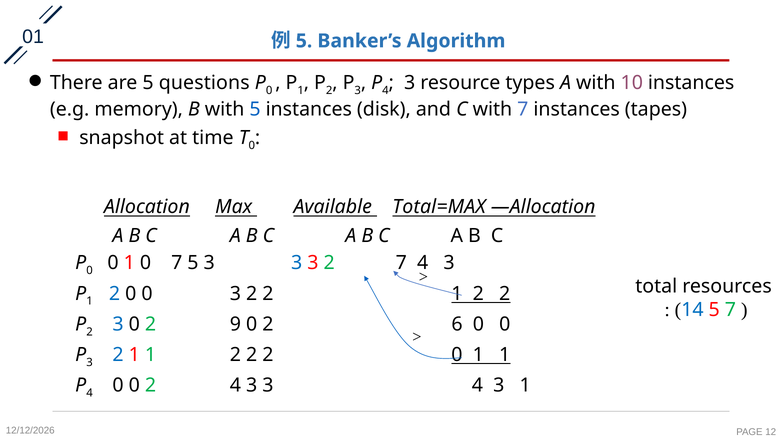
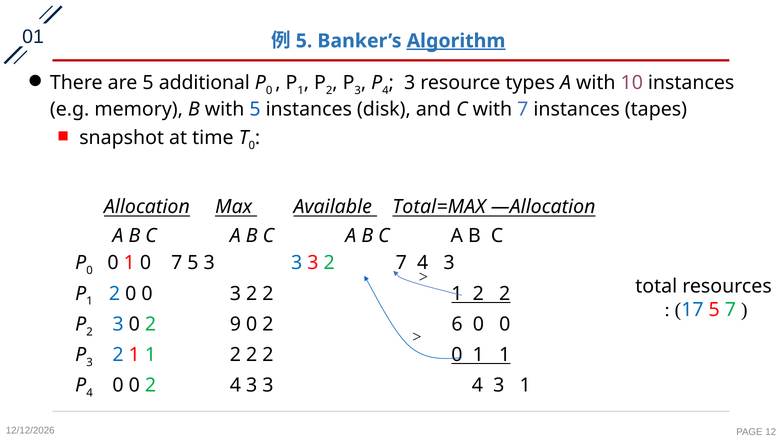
Algorithm underline: none -> present (456, 41)
questions: questions -> additional (204, 83)
14: 14 -> 17 (692, 310)
